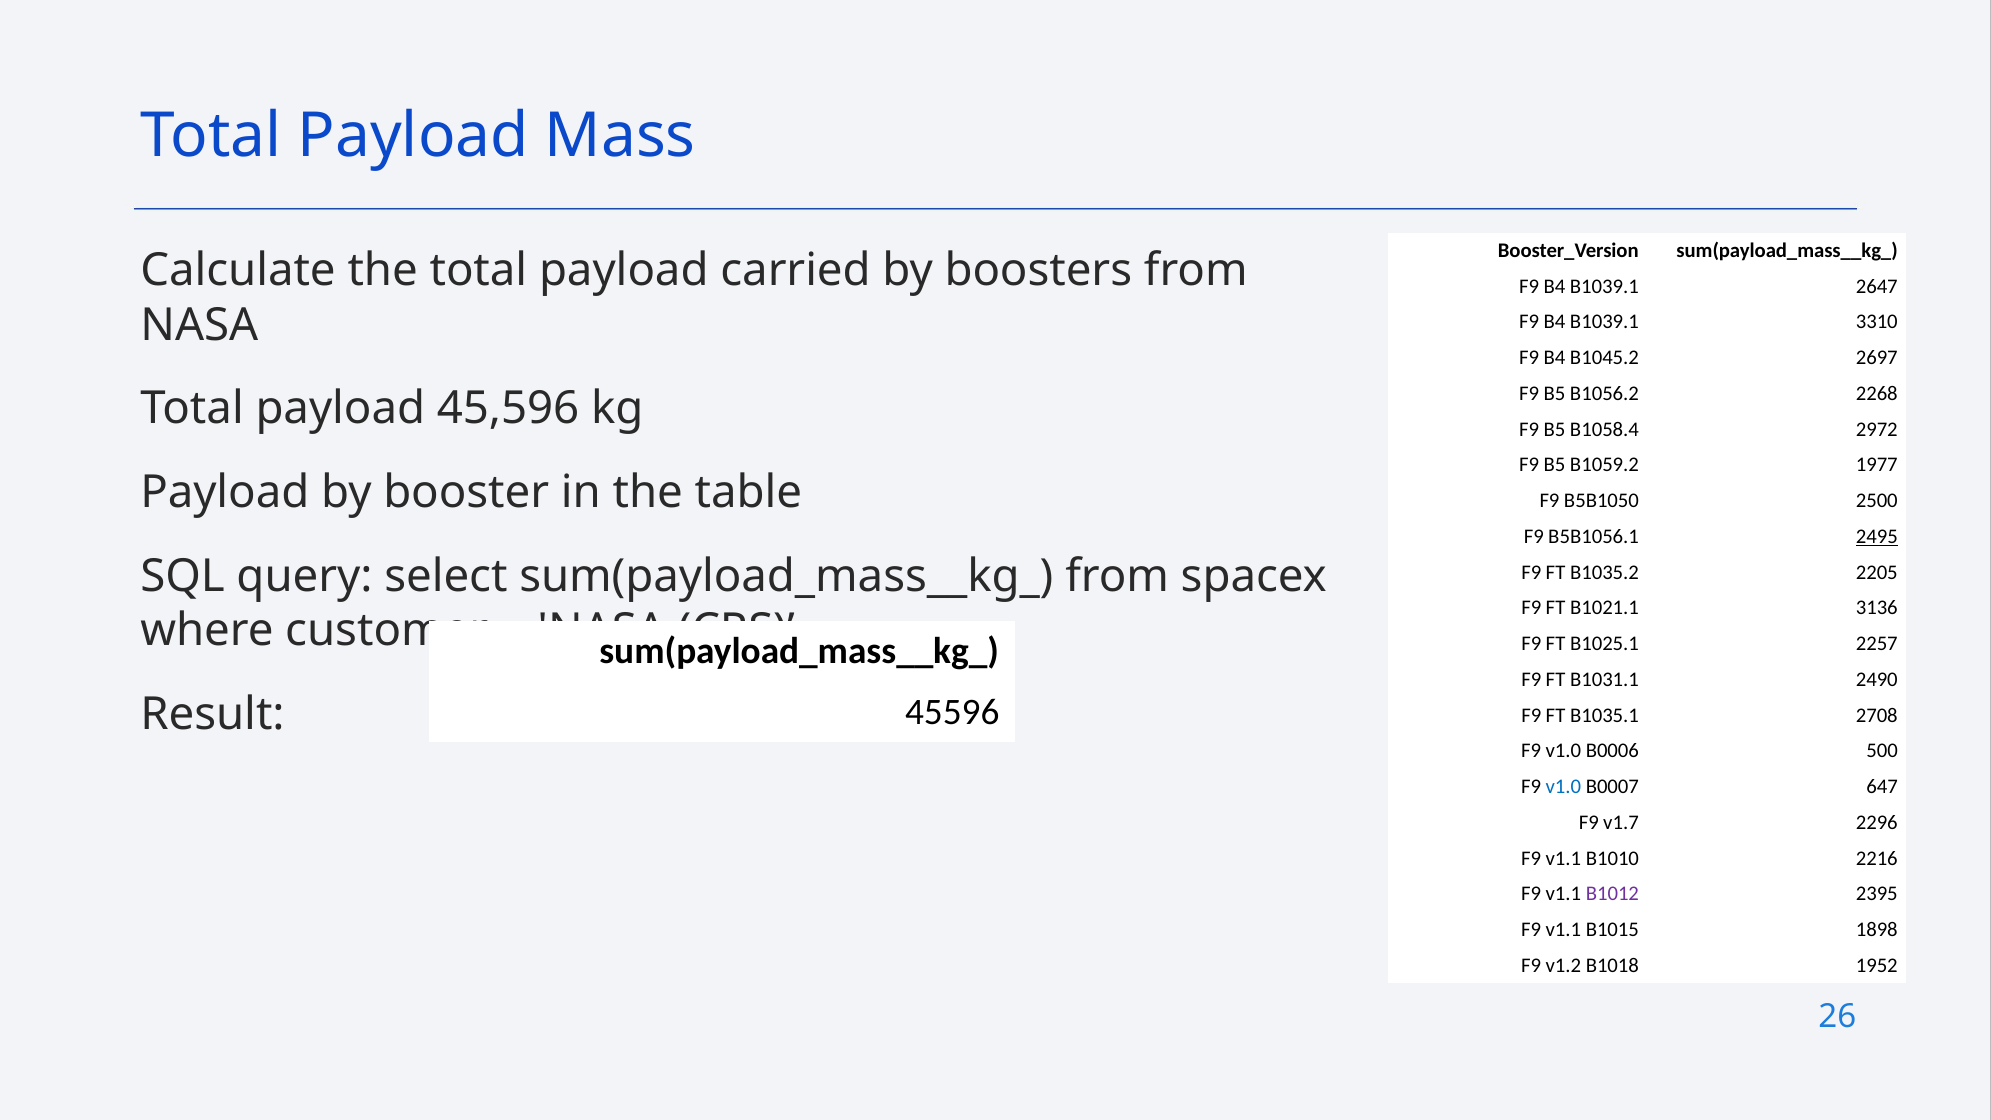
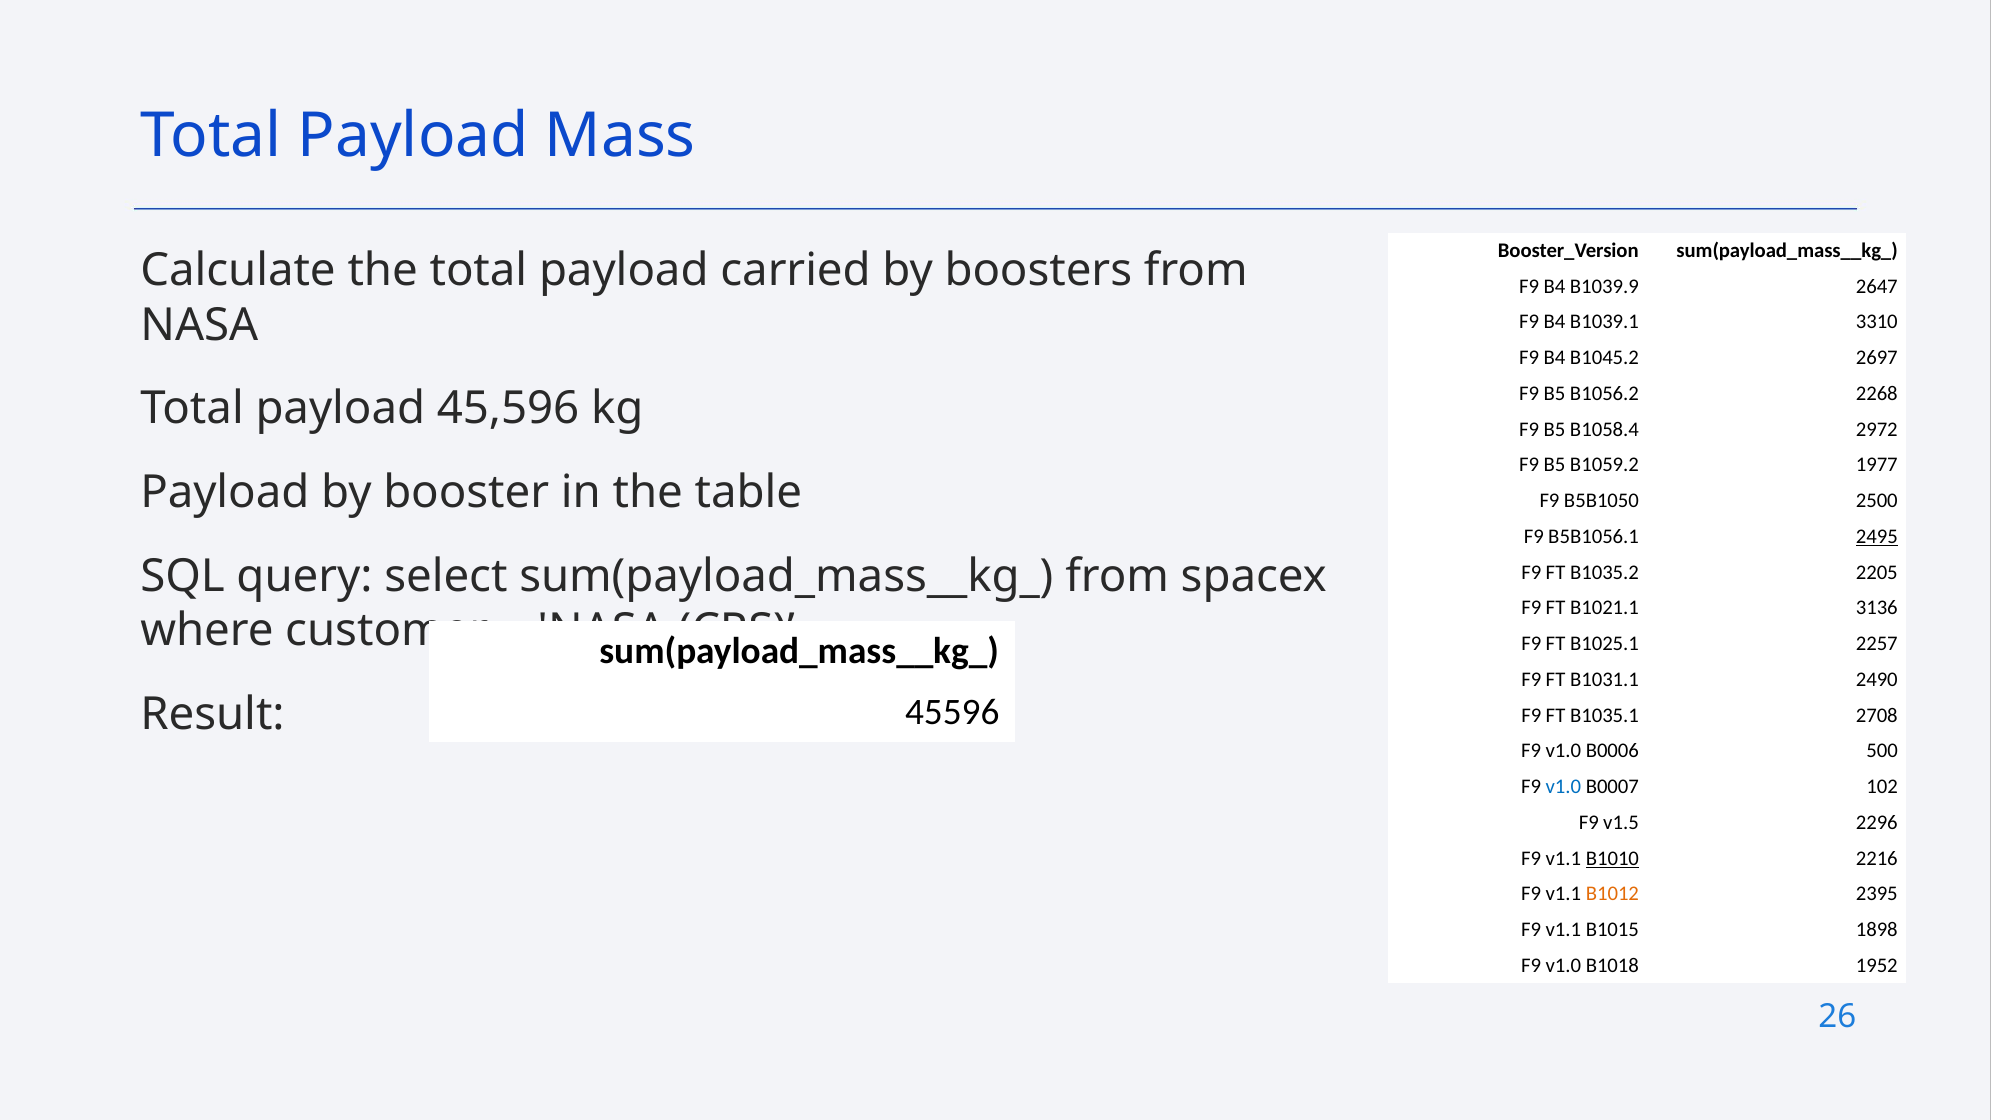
B1039.1: B1039.1 -> B1039.9 (1604, 286)
647: 647 -> 102 (1882, 787)
v1.7: v1.7 -> v1.5 (1621, 822)
B1010 underline: none -> present (1612, 858)
B1012 colour: purple -> orange (1612, 894)
v1.2: v1.2 -> v1.0 (1563, 965)
